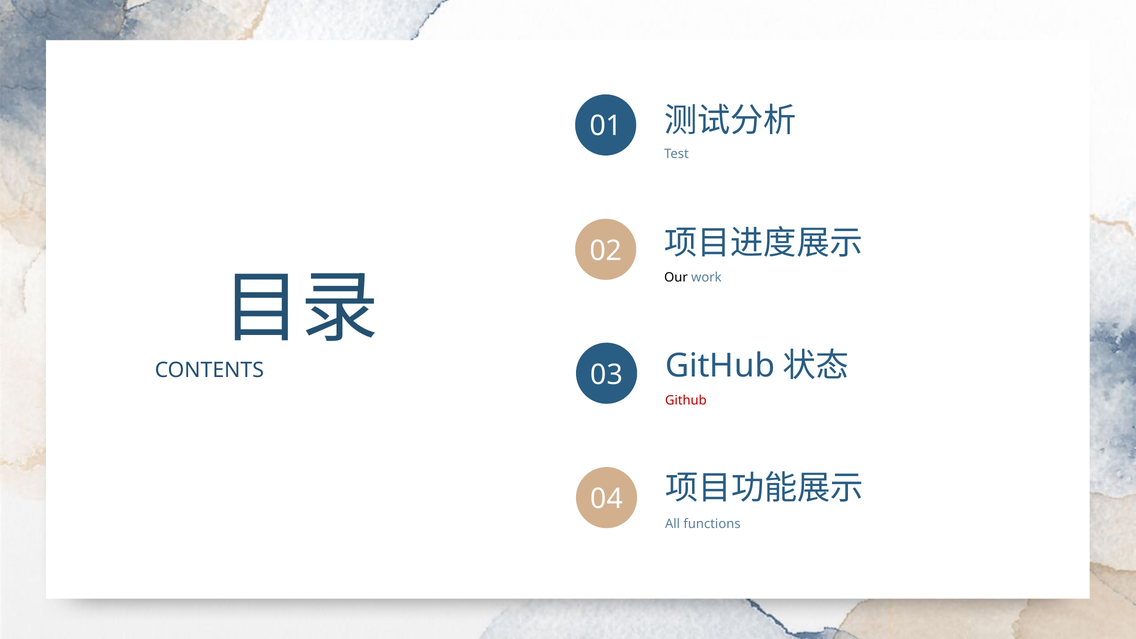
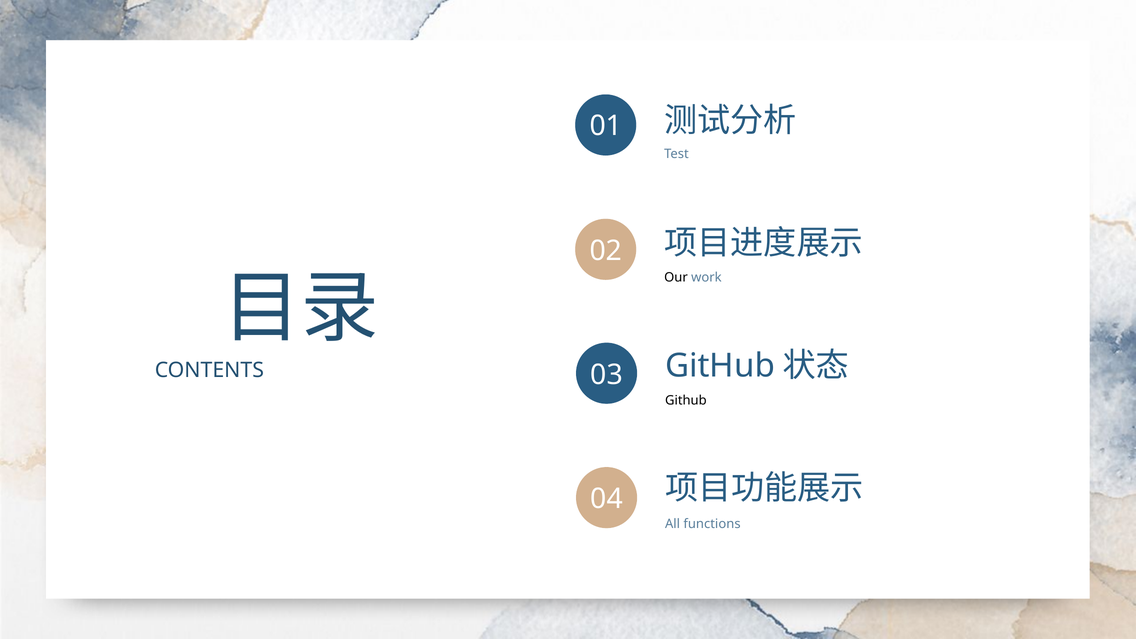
Github colour: red -> black (686, 401)
